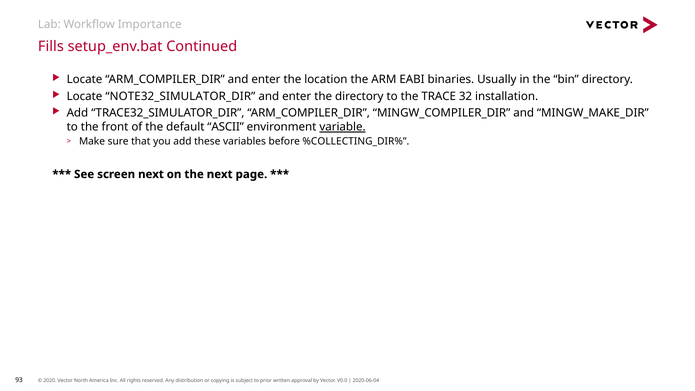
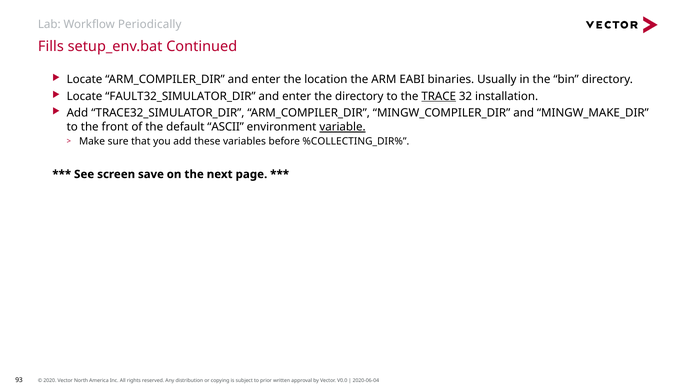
Importance: Importance -> Periodically (150, 24)
NOTE32_SIMULATOR_DIR: NOTE32_SIMULATOR_DIR -> FAULT32_SIMULATOR_DIR (180, 96)
TRACE underline: none -> present (439, 96)
screen next: next -> save (151, 174)
